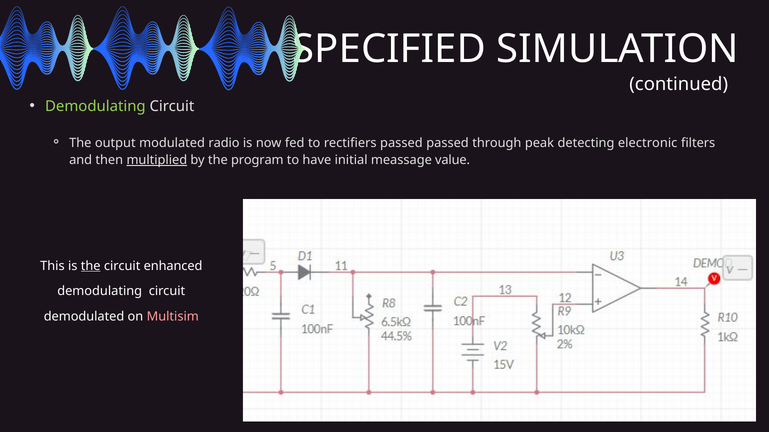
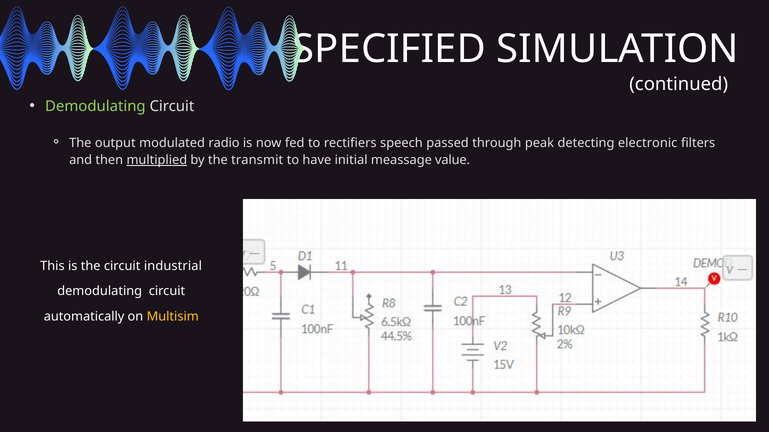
rectifiers passed: passed -> speech (401, 143)
program: program -> transmit (257, 160)
the underline: present -> none (91, 266)
enhanced: enhanced -> industrial (173, 266)
demodulated: demodulated -> automatically (84, 317)
Multisim colour: pink -> yellow (173, 317)
